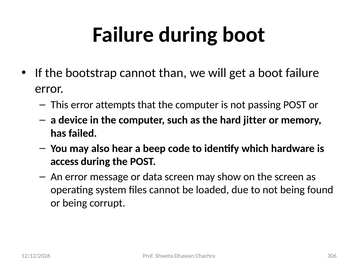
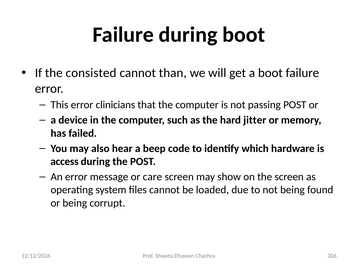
bootstrap: bootstrap -> consisted (91, 73)
attempts: attempts -> clinicians (115, 105)
data: data -> care (152, 177)
